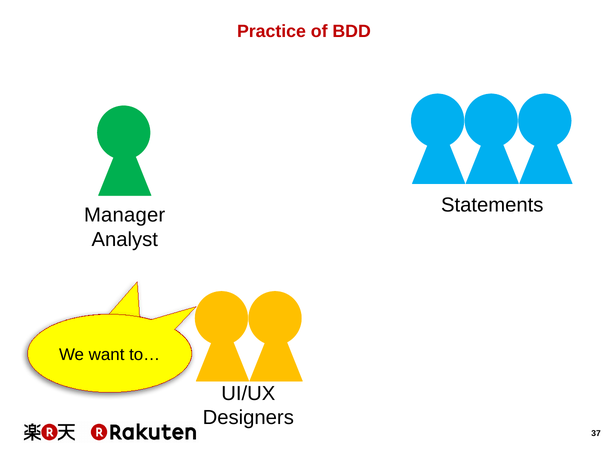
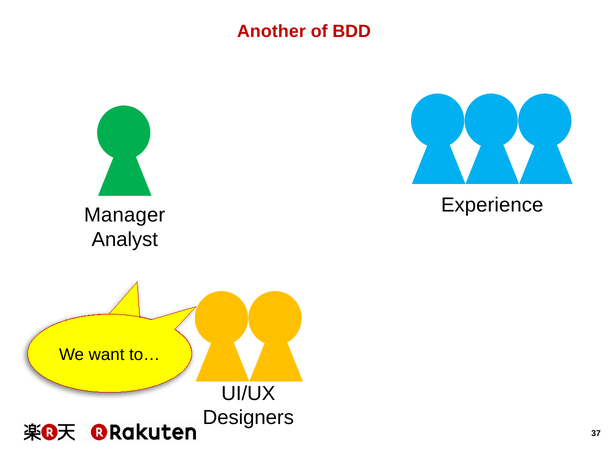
Practice: Practice -> Another (271, 32)
Statements: Statements -> Experience (492, 205)
